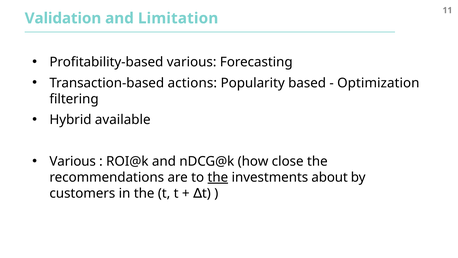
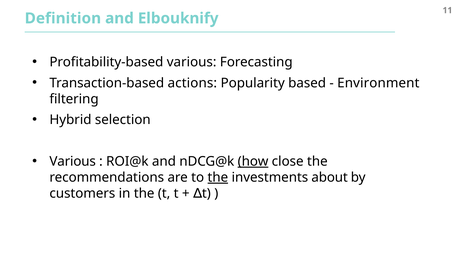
Validation: Validation -> Definition (63, 18)
Limitation: Limitation -> Elbouknify (178, 18)
Optimization: Optimization -> Environment (378, 83)
available: available -> selection (123, 120)
how underline: none -> present (253, 161)
